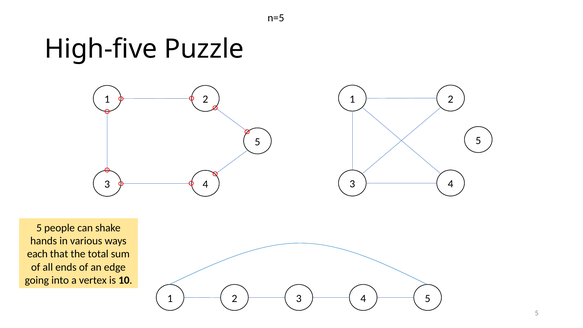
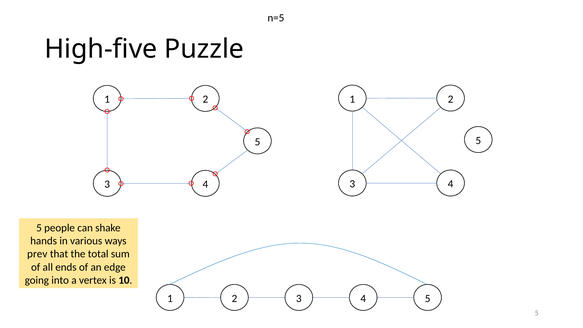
each: each -> prev (37, 254)
